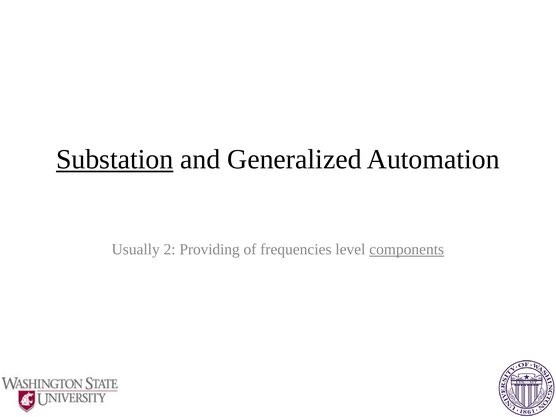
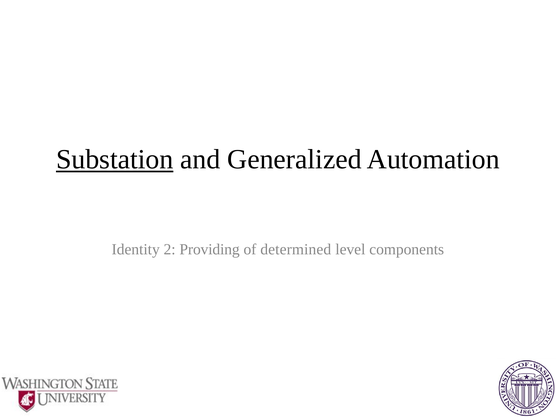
Usually: Usually -> Identity (136, 249)
frequencies: frequencies -> determined (296, 249)
components underline: present -> none (407, 249)
